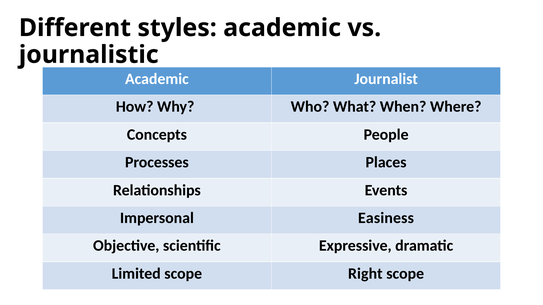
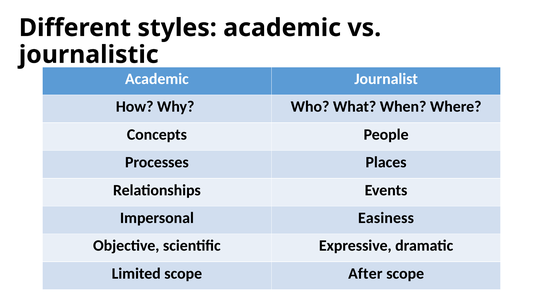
Right: Right -> After (365, 274)
